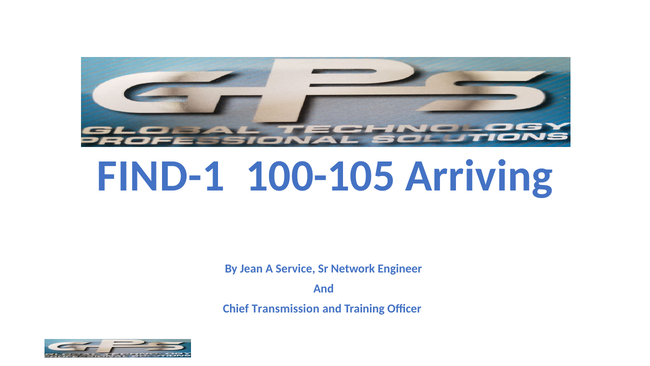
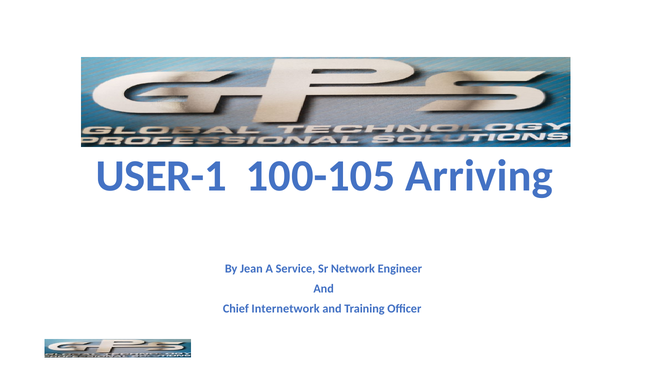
FIND-1: FIND-1 -> USER-1 (161, 176)
Transmission: Transmission -> Internetwork (286, 308)
